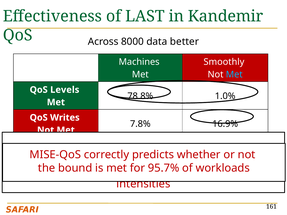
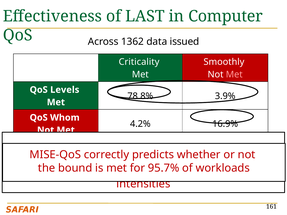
Kandemir: Kandemir -> Computer (226, 16)
8000: 8000 -> 1362 (132, 42)
better: better -> issued (185, 42)
Machines: Machines -> Criticality (139, 62)
Met colour: light blue -> pink (234, 75)
1.0%: 1.0% -> 3.9% (225, 96)
Writes: Writes -> Whom (65, 118)
7.8%: 7.8% -> 4.2% (140, 124)
